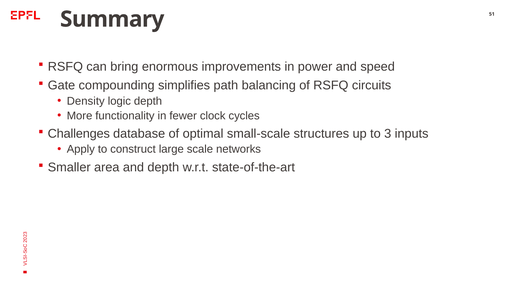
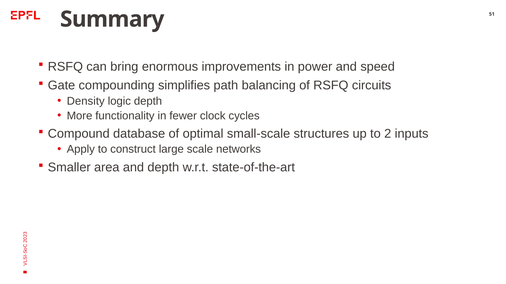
Challenges: Challenges -> Compound (79, 134)
to 3: 3 -> 2 (388, 134)
